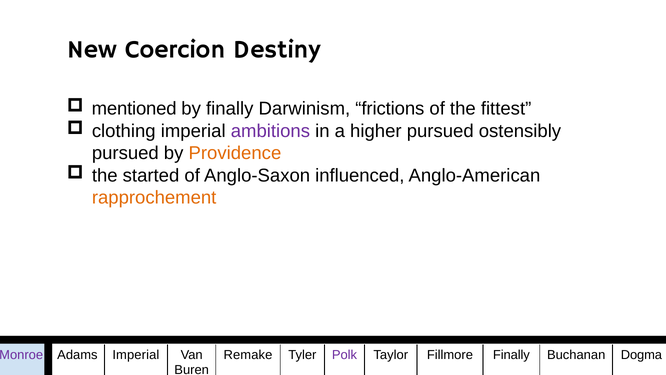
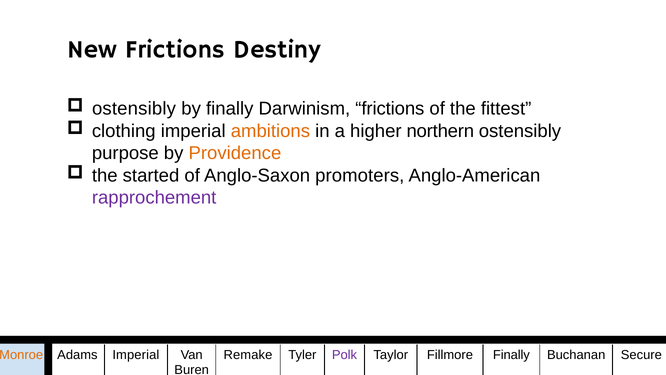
New Coercion: Coercion -> Frictions (175, 50)
mentioned: mentioned -> ostensibly (134, 109)
ambitions colour: purple -> orange (270, 131)
higher pursued: pursued -> northern (440, 131)
pursued: pursued -> purpose (125, 153)
influenced: influenced -> promoters (360, 175)
rapprochement colour: orange -> purple (154, 197)
Monroe colour: purple -> orange (21, 355)
Dogma: Dogma -> Secure (641, 355)
